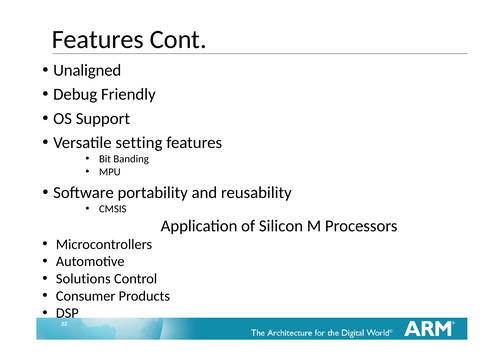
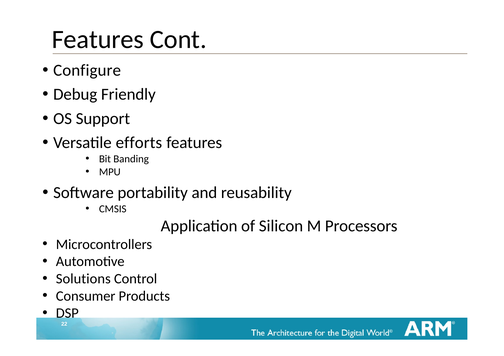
Unaligned: Unaligned -> Configure (87, 70)
setting: setting -> efforts (139, 143)
